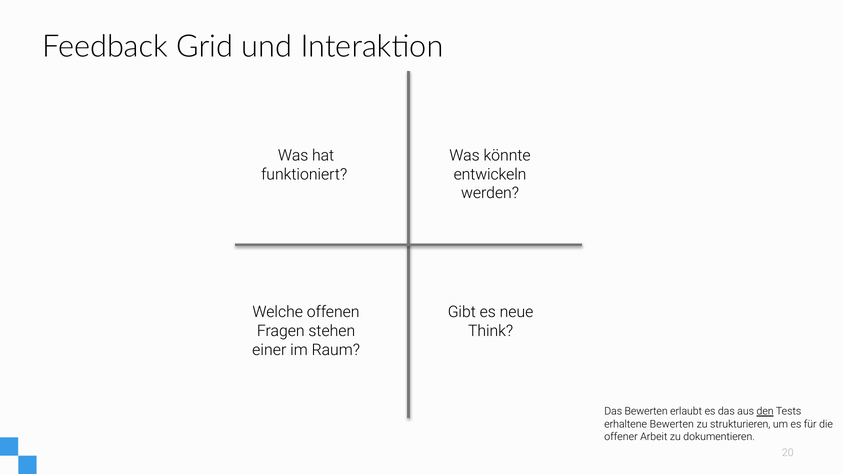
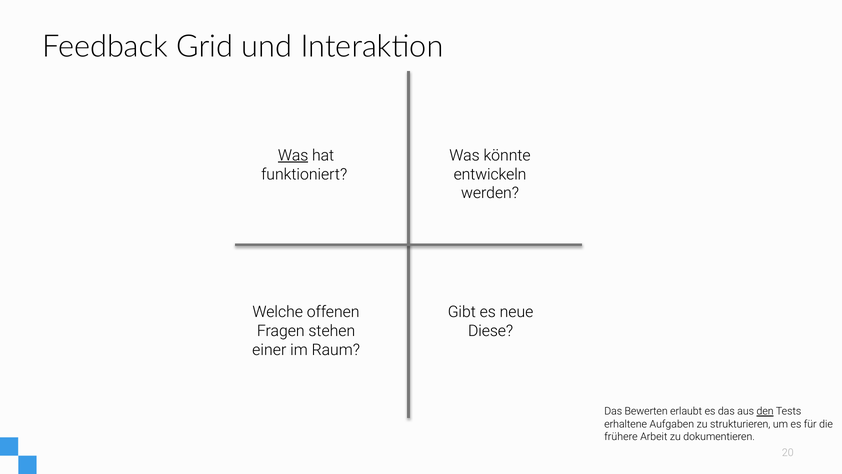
Was underline: none -> present (293, 155)
Think: Think -> Diese (491, 331)
erhaltene Bewerten: Bewerten -> Aufgaben (672, 424)
offener: offener -> frühere (621, 436)
